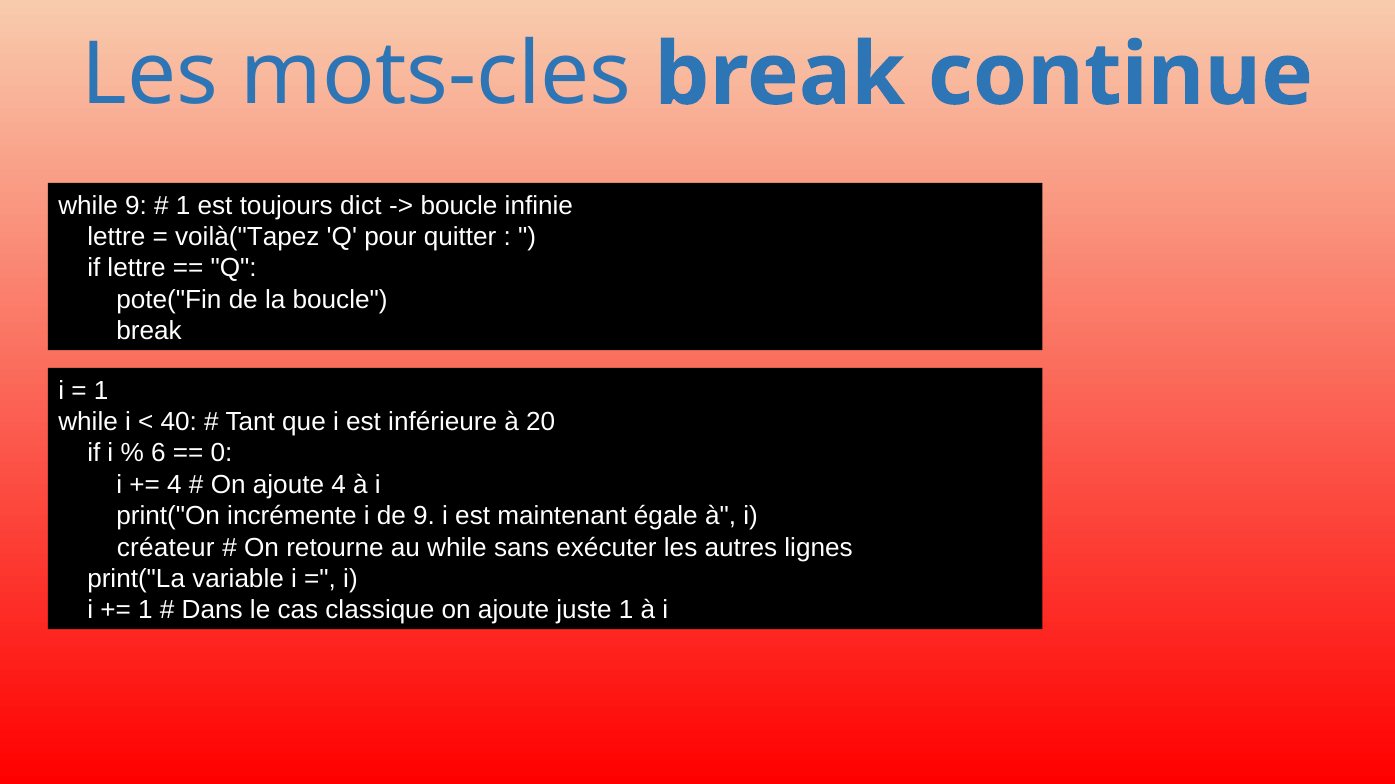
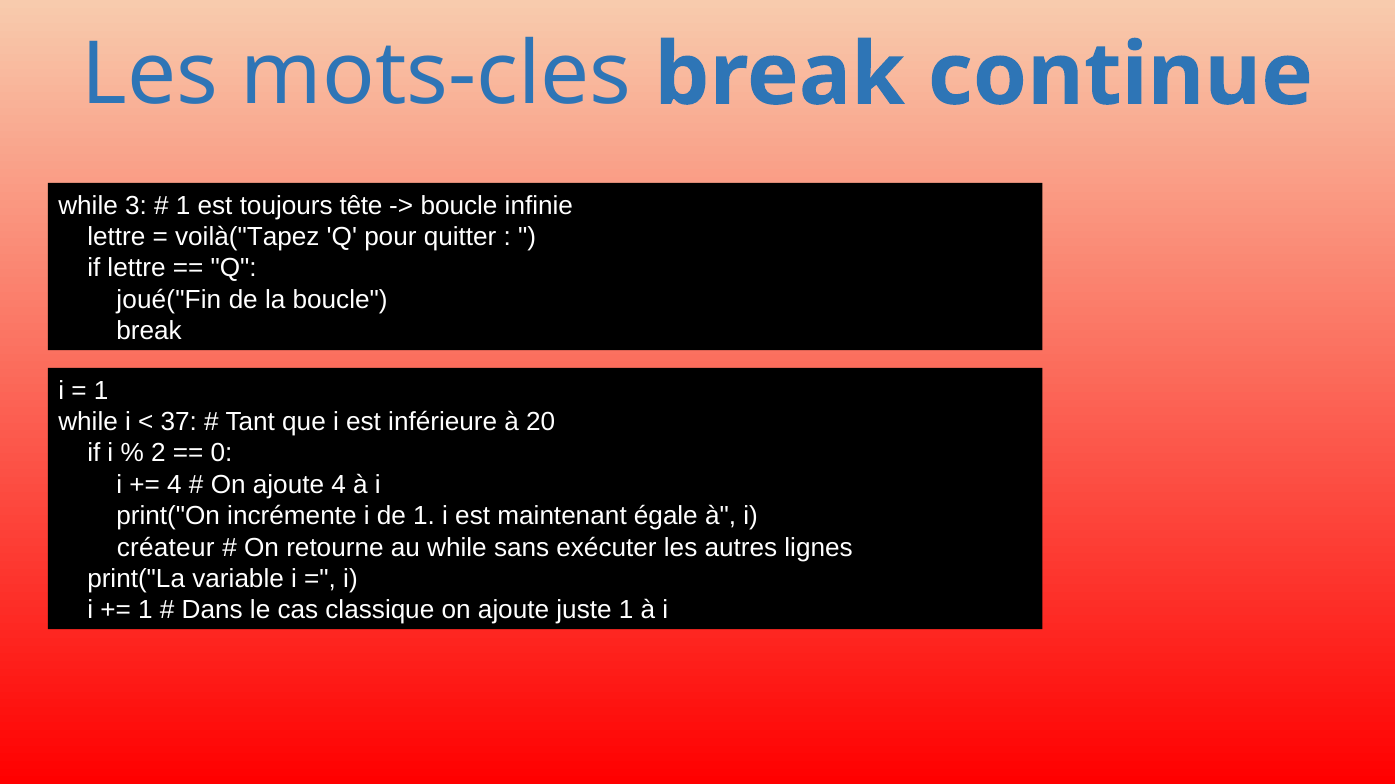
while 9: 9 -> 3 (136, 206)
dict: dict -> tête (361, 206)
pote("Fin: pote("Fin -> joué("Fin (169, 300)
40: 40 -> 37 (179, 422)
6: 6 -> 2 (158, 454)
de 9: 9 -> 1 (424, 517)
